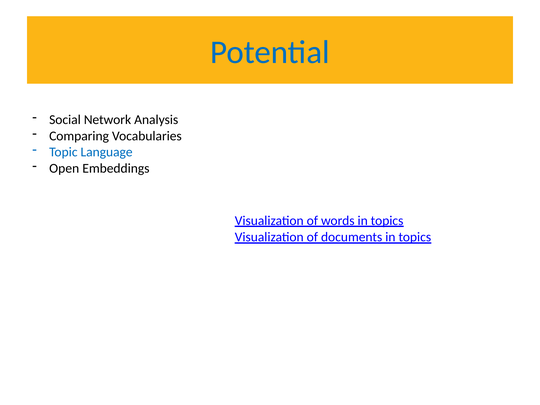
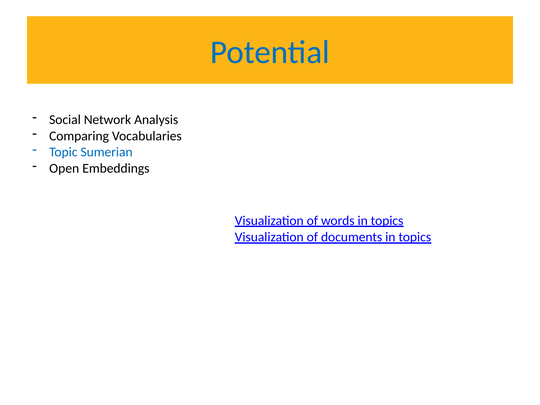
Language: Language -> Sumerian (107, 152)
